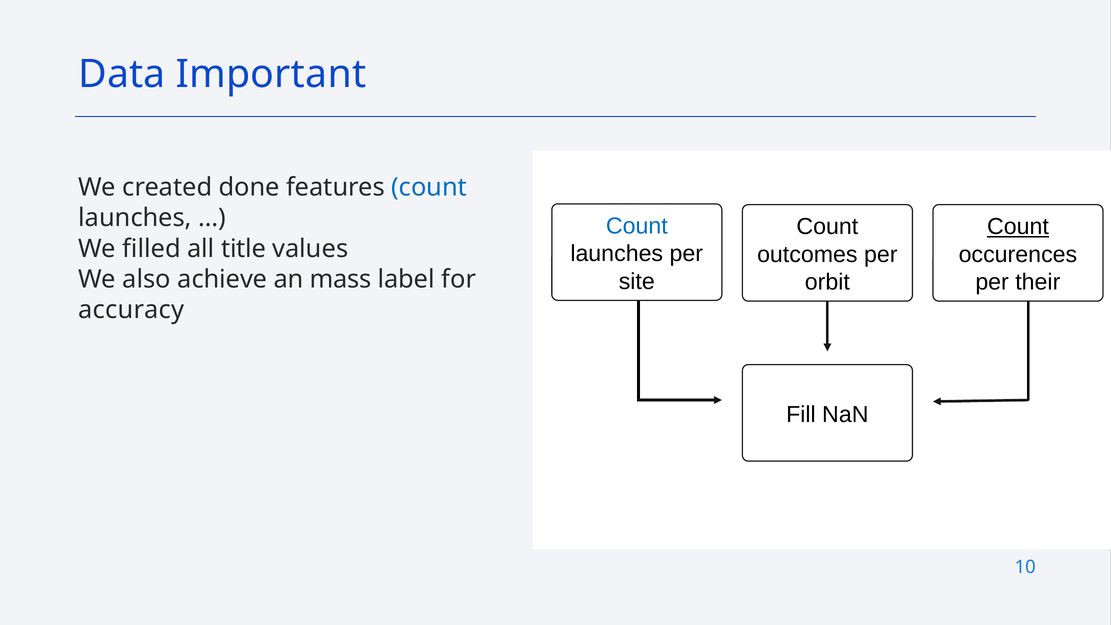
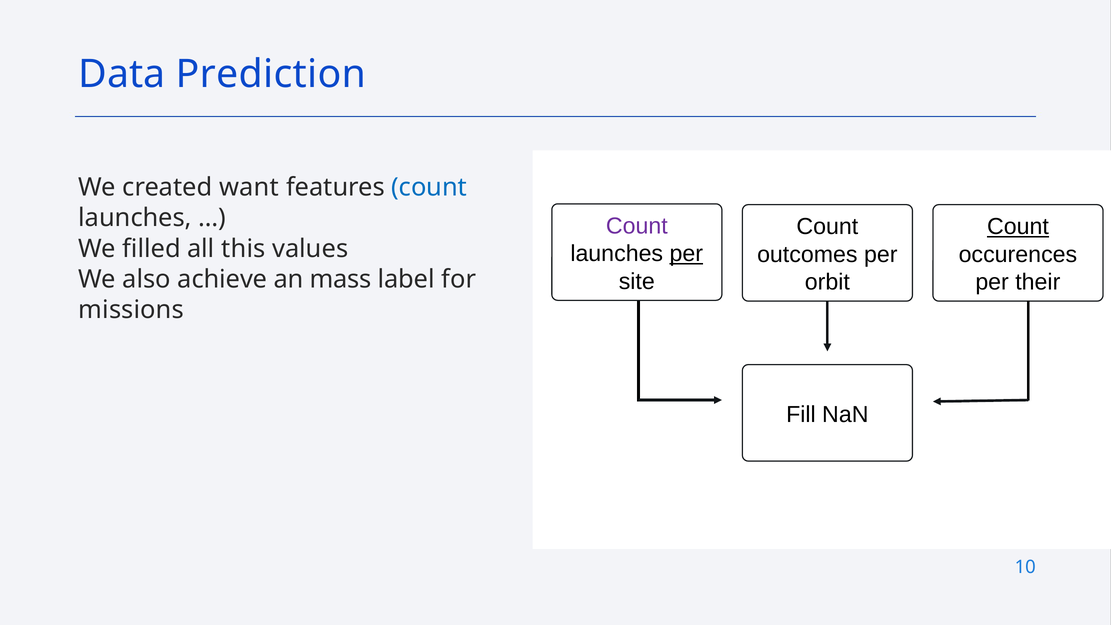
Important: Important -> Prediction (271, 74)
done: done -> want (249, 188)
Count colour: blue -> purple (637, 226)
title: title -> this (243, 249)
per underline: none -> present (686, 254)
accuracy: accuracy -> missions (131, 310)
